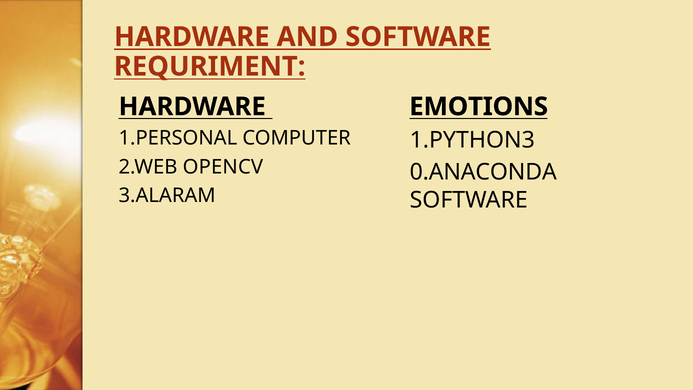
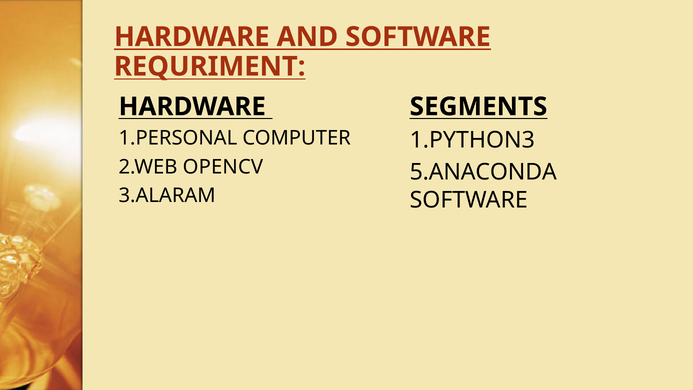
EMOTIONS: EMOTIONS -> SEGMENTS (478, 107)
0.ANACONDA: 0.ANACONDA -> 5.ANACONDA (483, 172)
